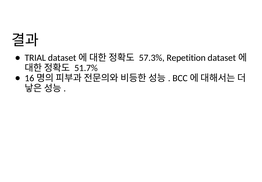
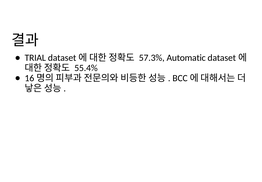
Repetition: Repetition -> Automatic (186, 58)
51.7%: 51.7% -> 55.4% (86, 68)
